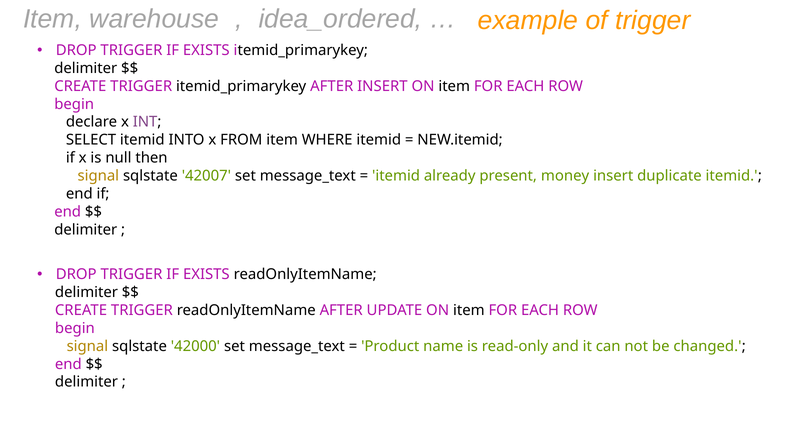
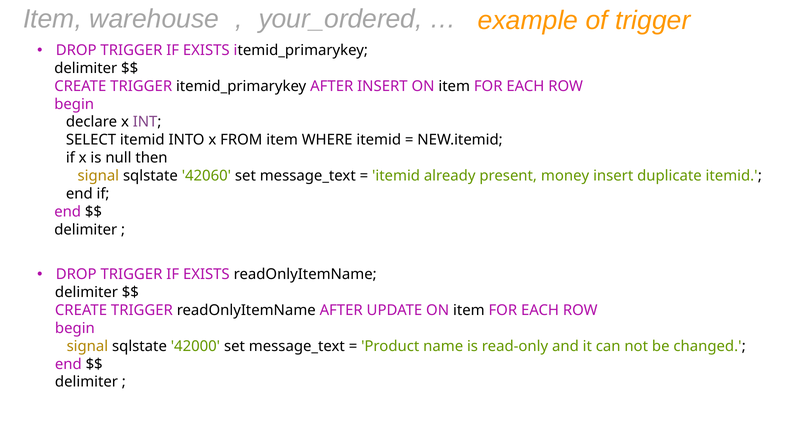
idea_ordered: idea_ordered -> your_ordered (340, 19)
42007: 42007 -> 42060 (206, 176)
